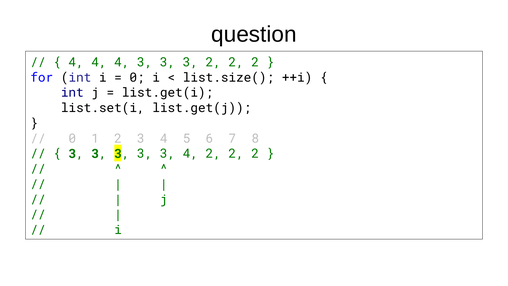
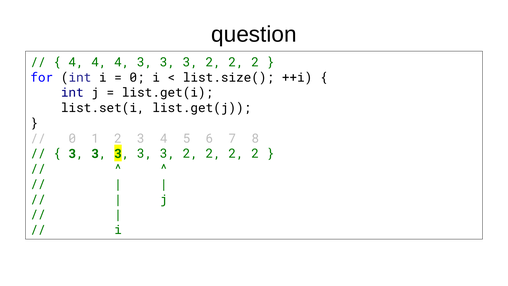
4: 4 -> 2 (190, 154)
